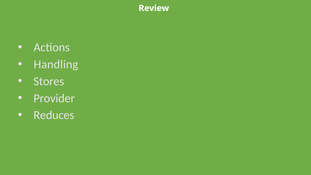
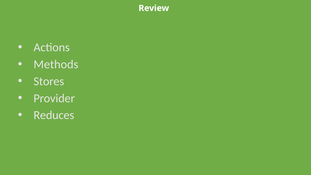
Handling: Handling -> Methods (56, 64)
